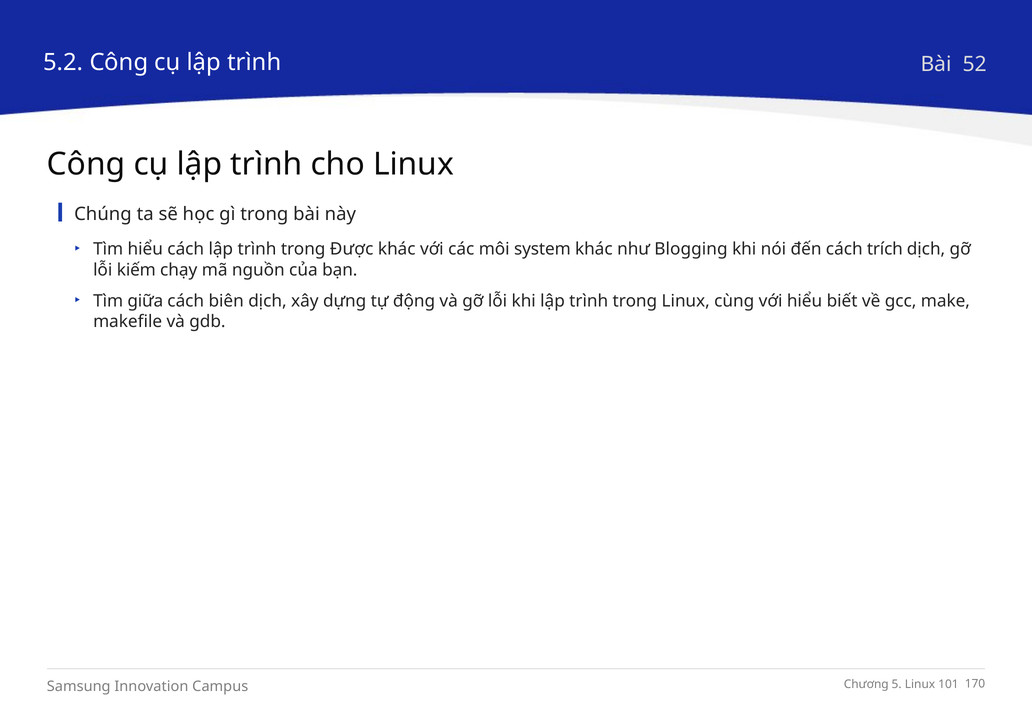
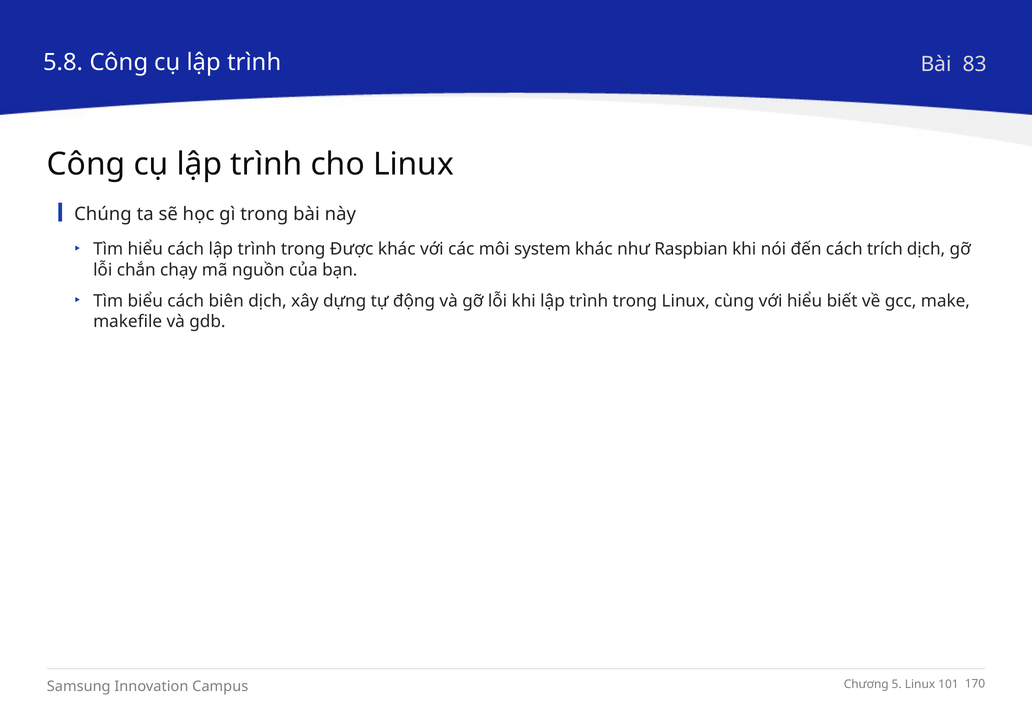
5.2: 5.2 -> 5.8 (63, 62)
52: 52 -> 83 (975, 64)
Blogging: Blogging -> Raspbian (691, 249)
kiếm: kiếm -> chắn (136, 270)
giữa: giữa -> biểu (145, 301)
